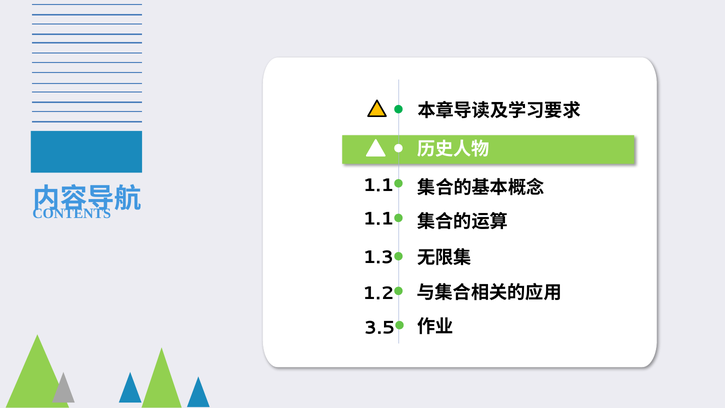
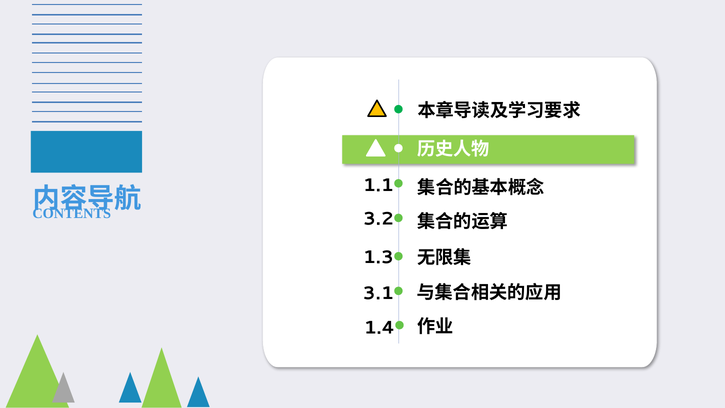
1.1: 1.1 -> 3.2 (378, 218)
1.2: 1.2 -> 3.1 (378, 293)
3.5: 3.5 -> 1.4 (379, 327)
